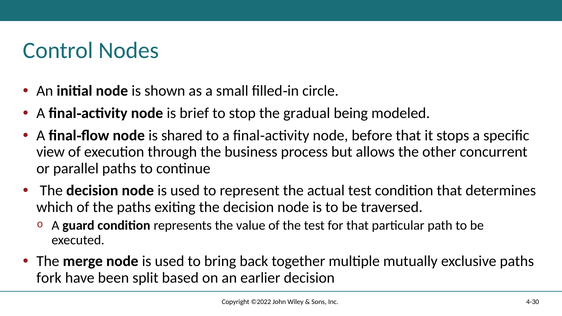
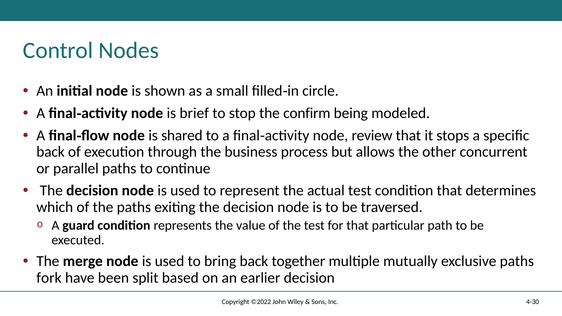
gradual: gradual -> confirm (307, 113)
before: before -> review (372, 136)
view: view -> back (51, 152)
